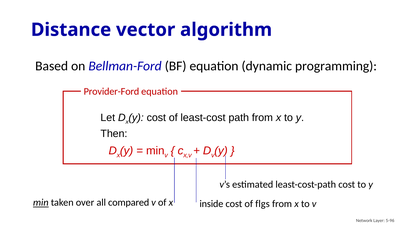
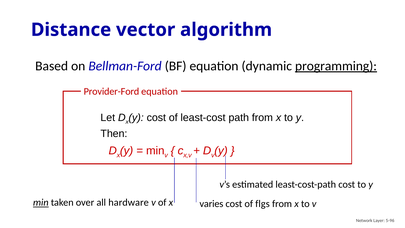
programming underline: none -> present (336, 66)
compared: compared -> hardware (129, 202)
inside: inside -> varies (211, 204)
